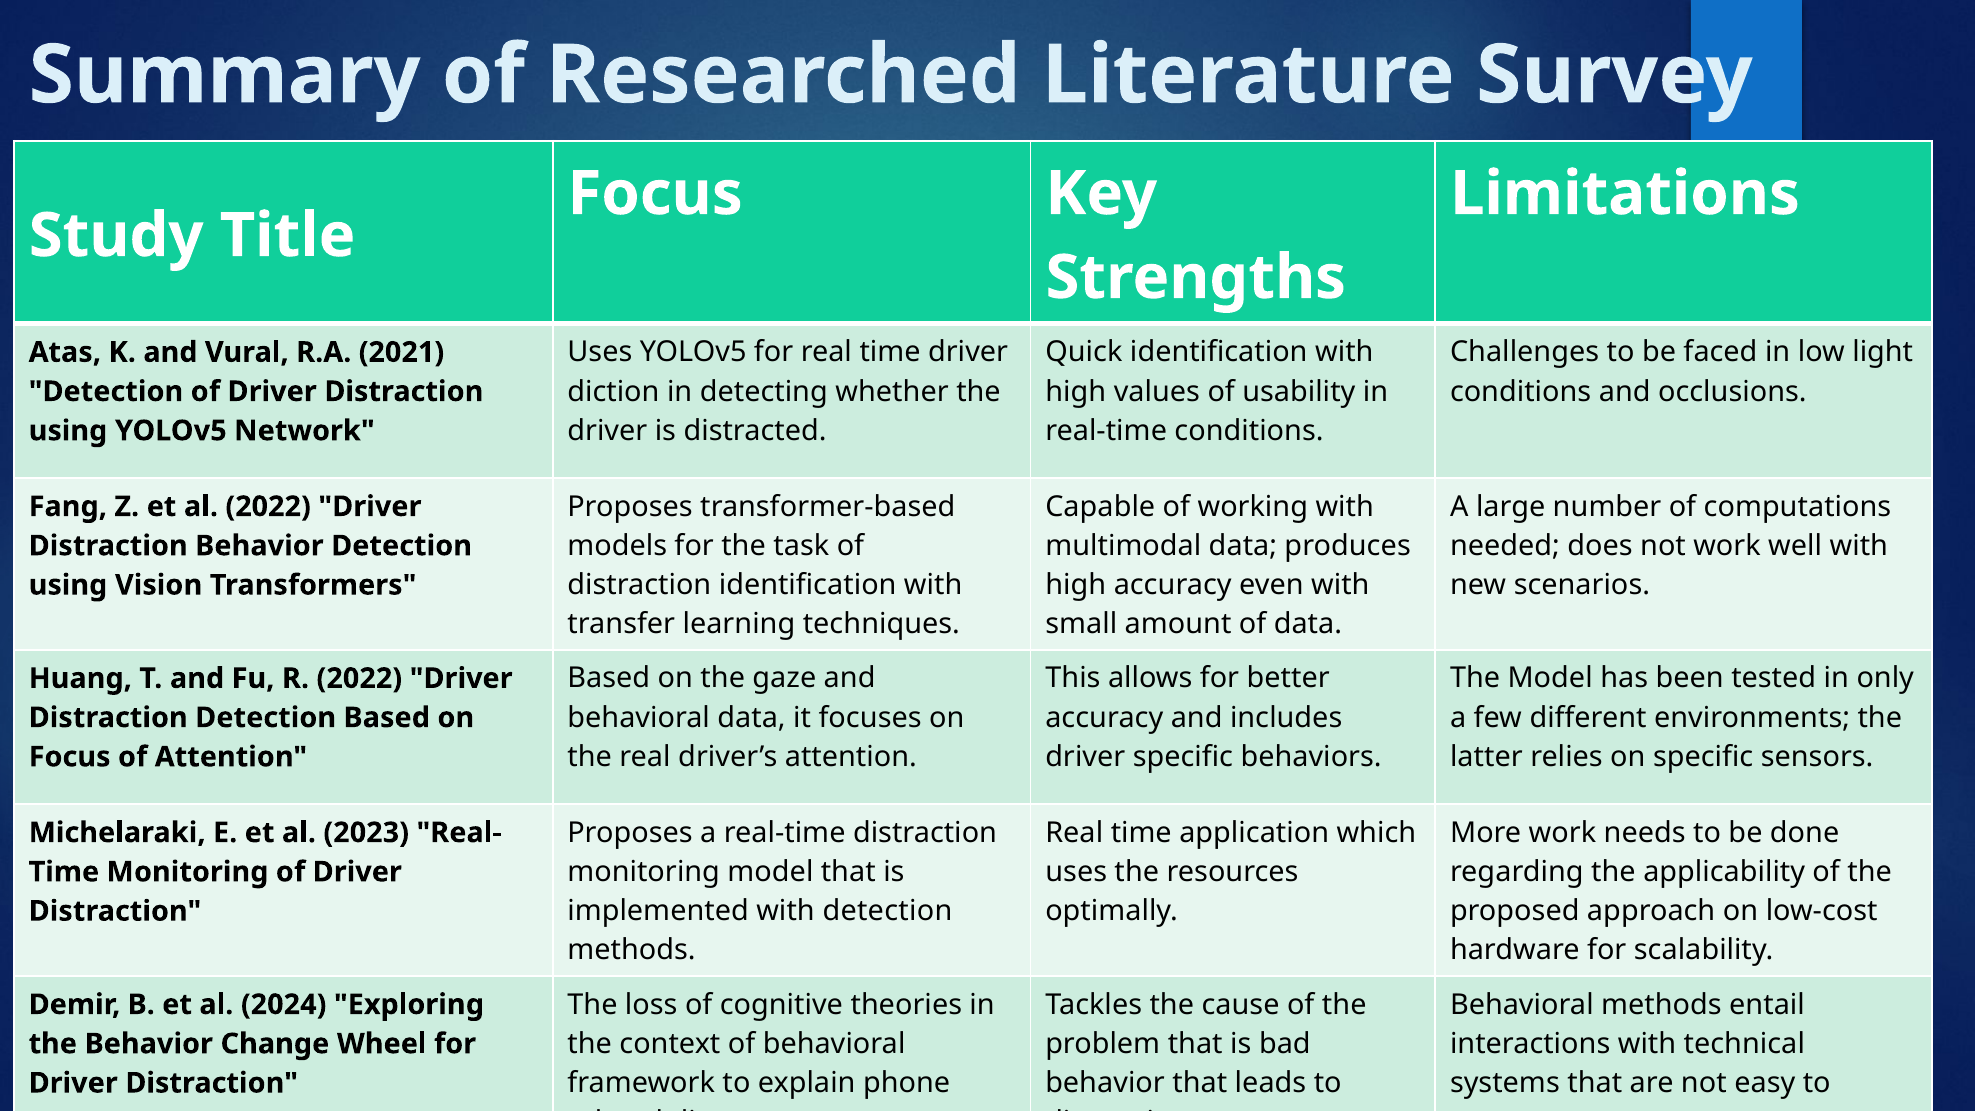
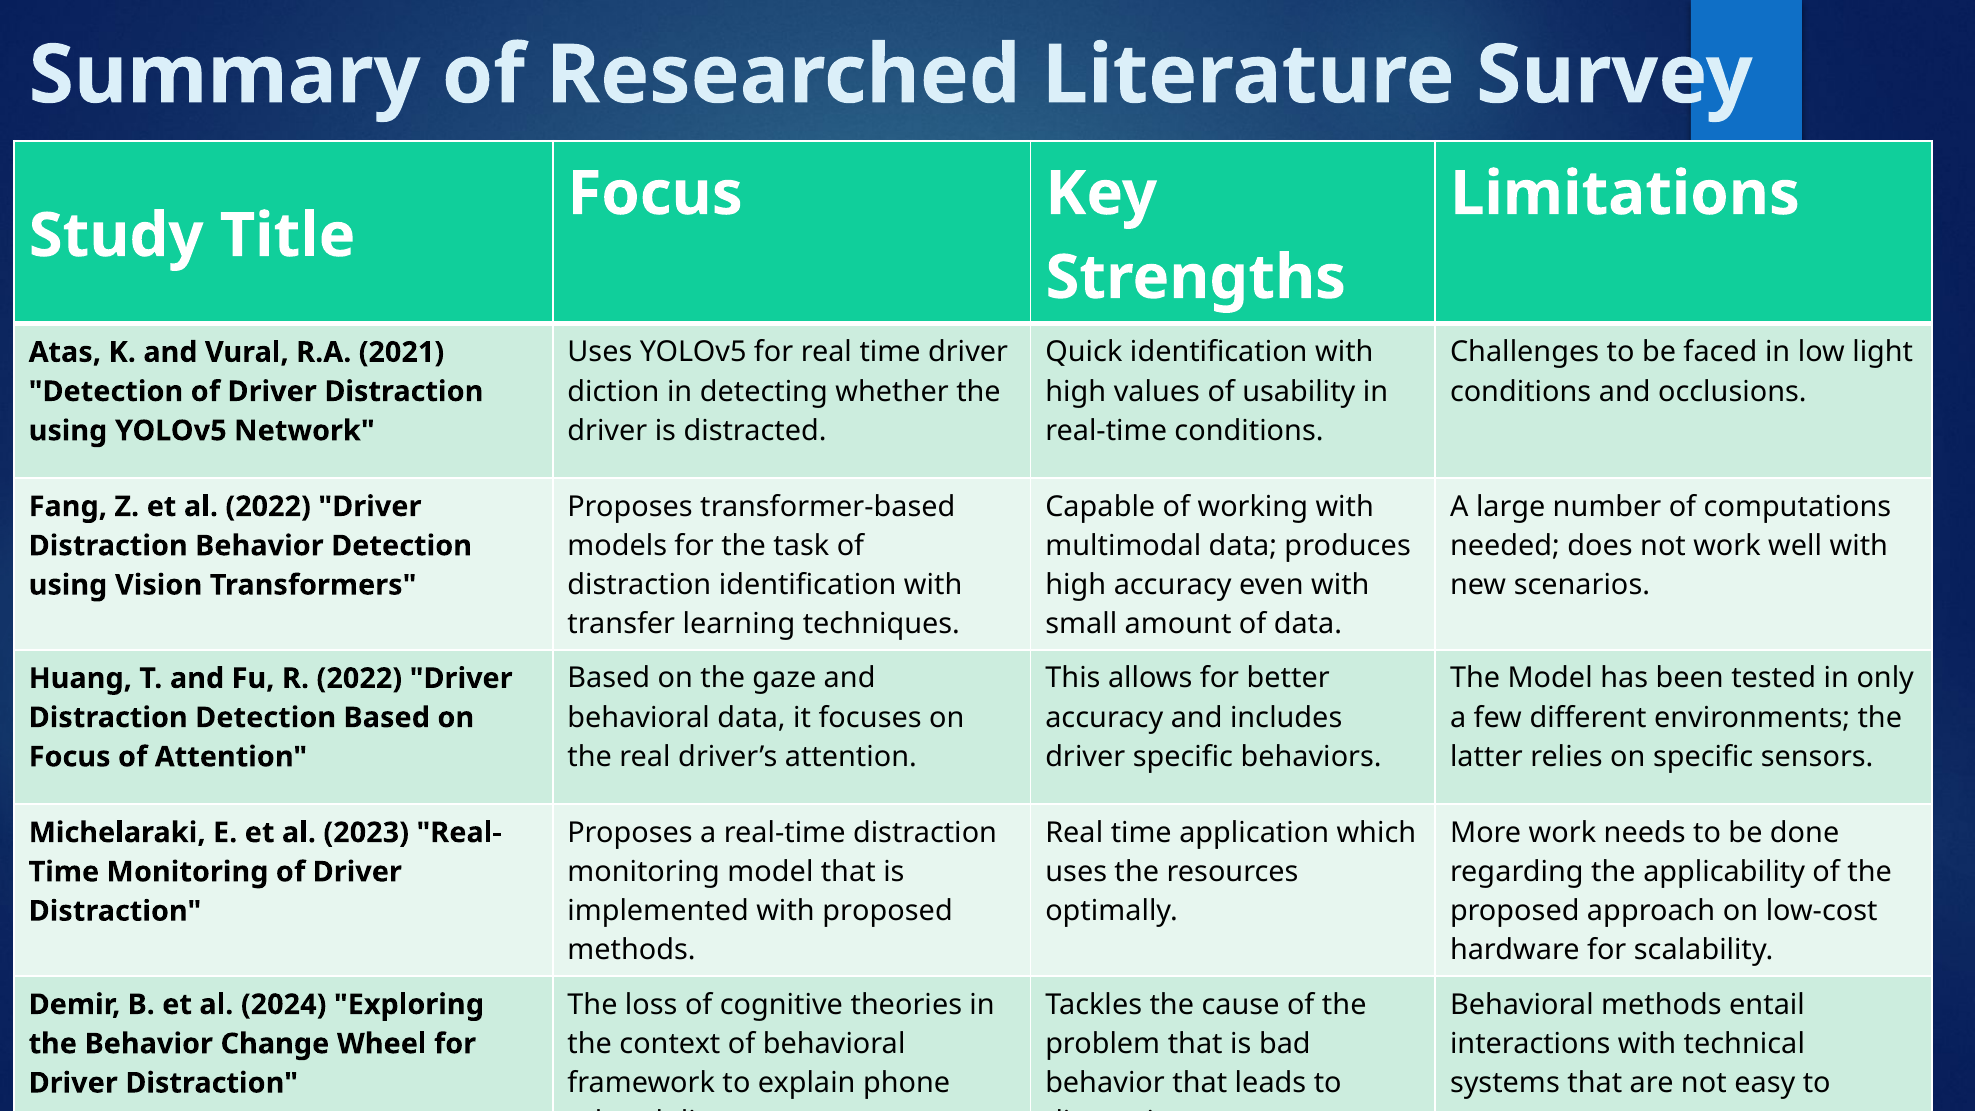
with detection: detection -> proposed (888, 911)
